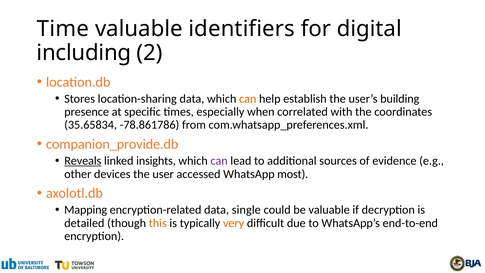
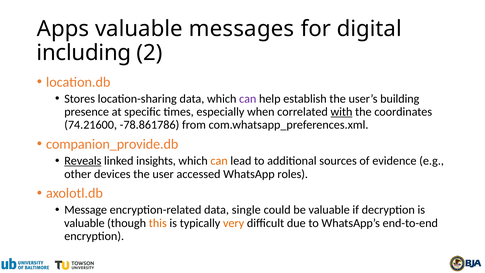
Time: Time -> Apps (63, 29)
identifiers: identifiers -> messages (242, 29)
can colour: orange -> purple (248, 99)
with underline: none -> present (341, 112)
35.65834: 35.65834 -> 74.21600 (91, 125)
can colour: purple -> orange (219, 161)
most: most -> roles (293, 174)
Mapping: Mapping -> Message (86, 210)
detailed: detailed -> valuable (84, 223)
